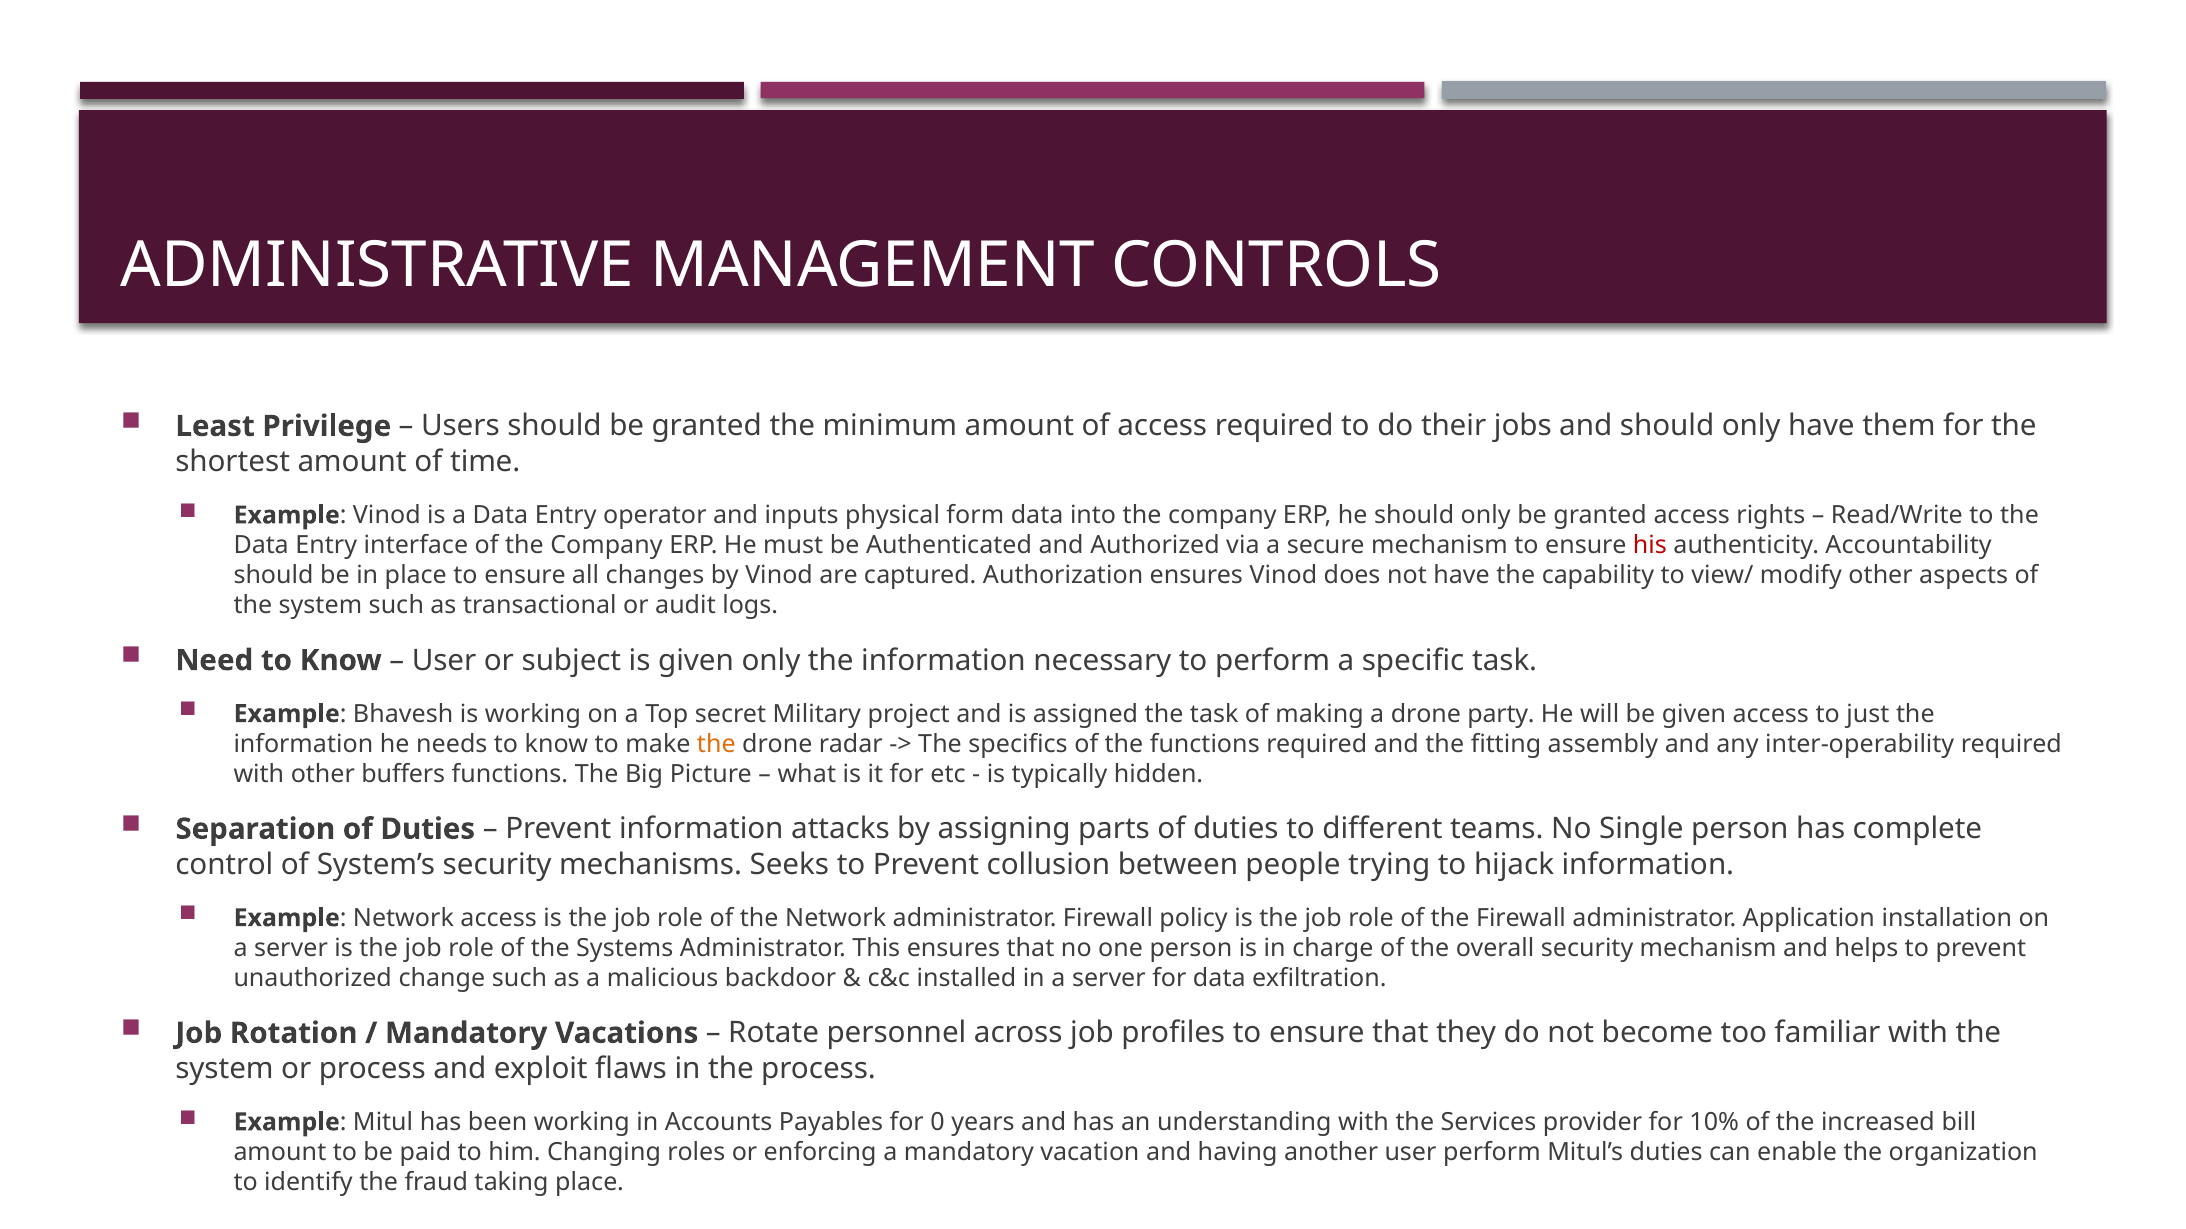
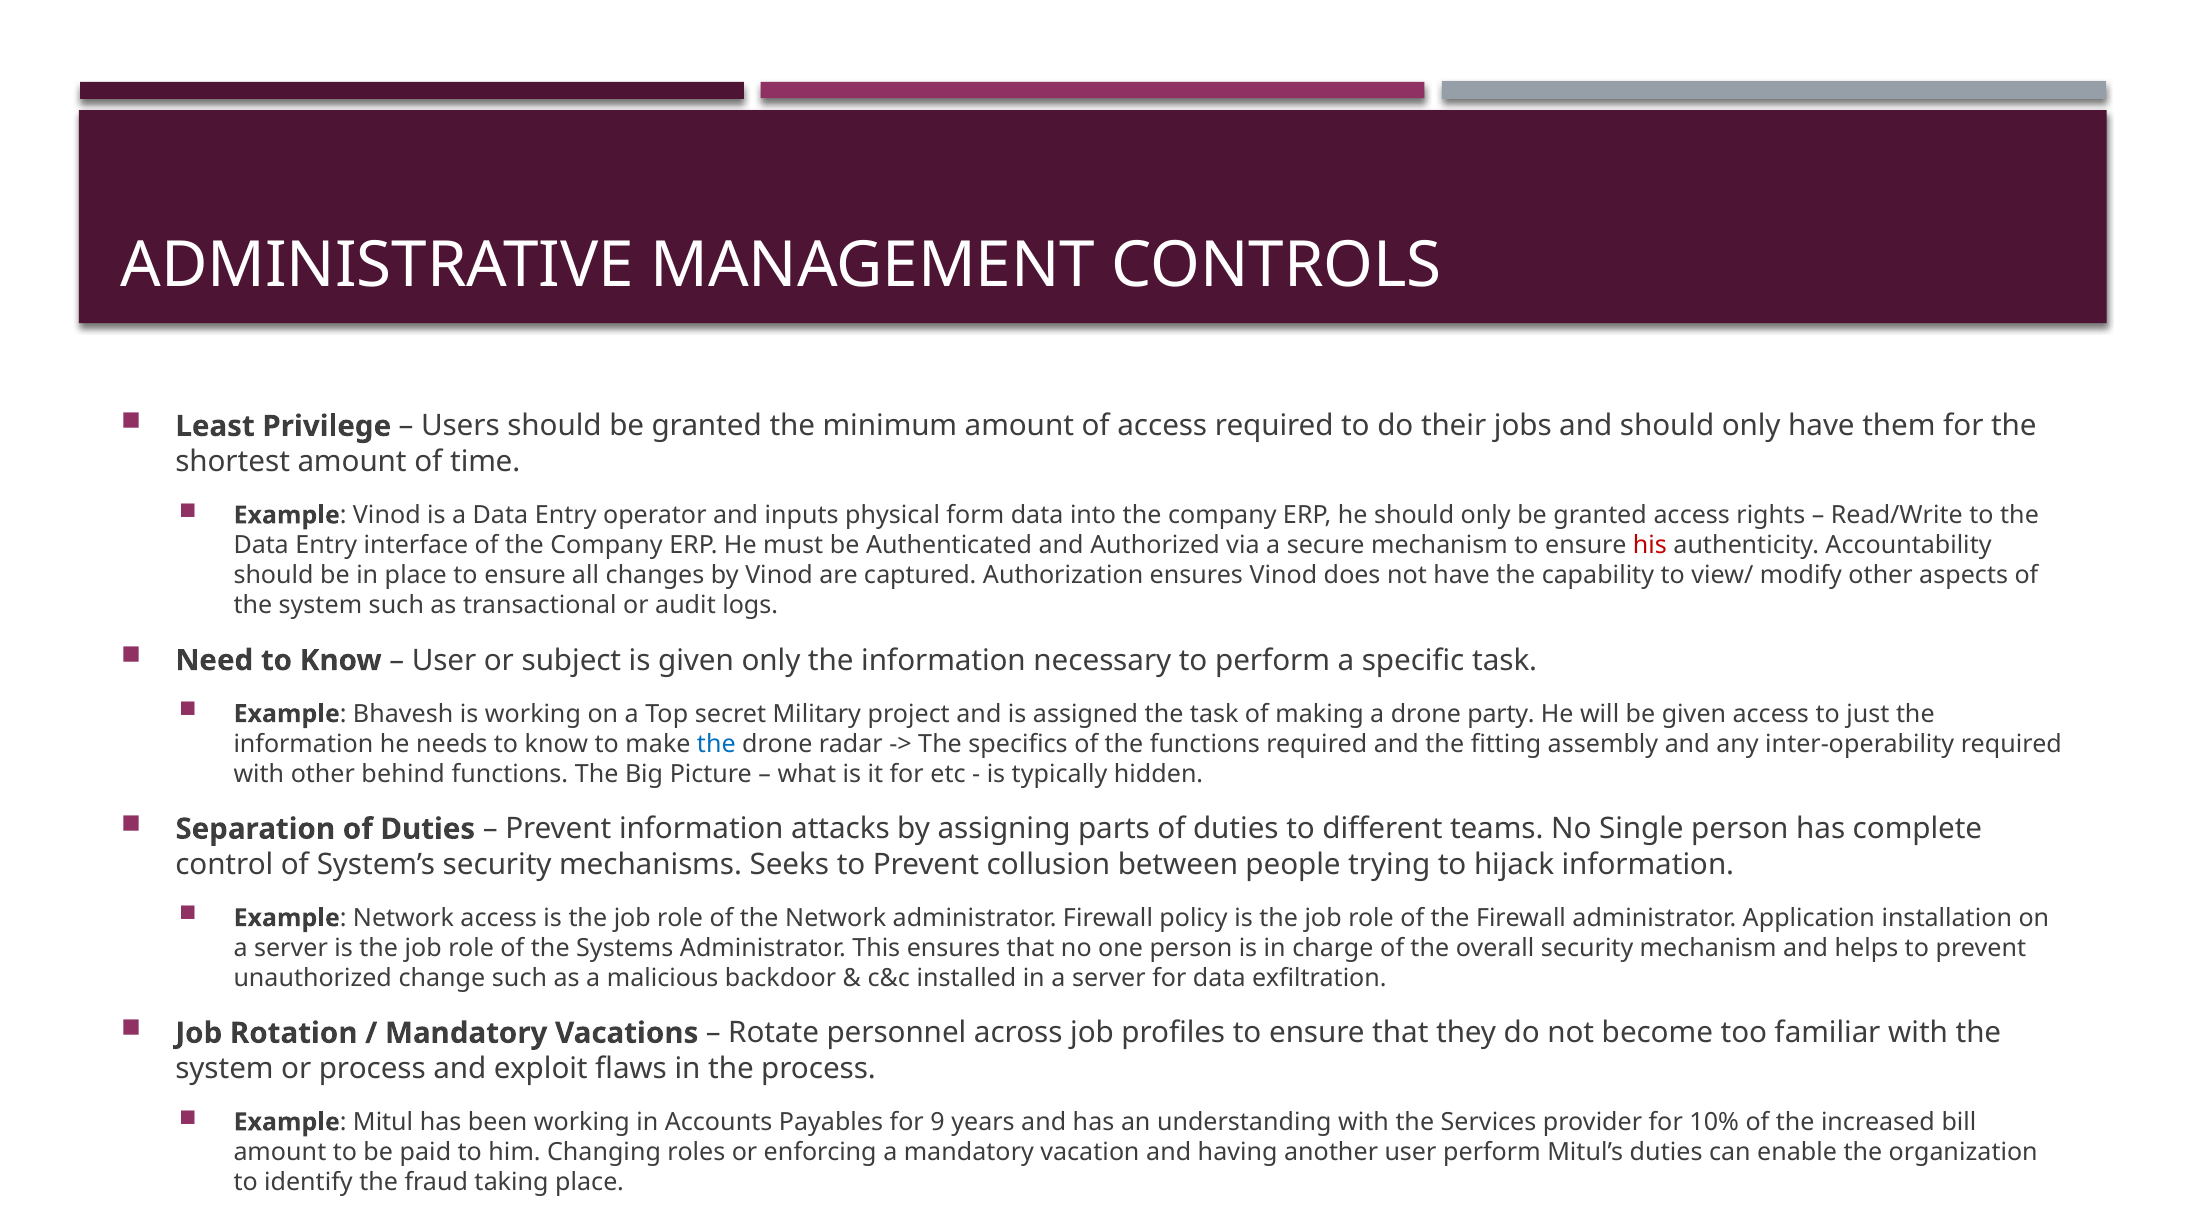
the colour: orange -> blue (716, 744)
buffers: buffers -> behind (403, 774)
0: 0 -> 9 (937, 1123)
